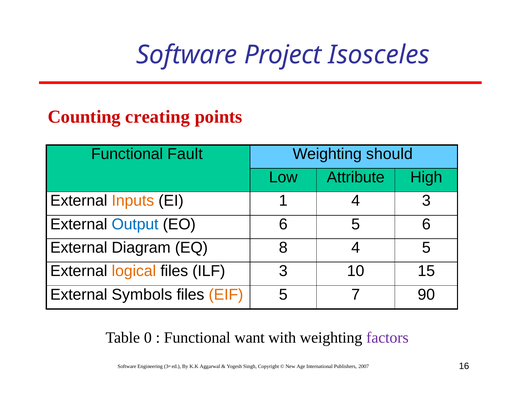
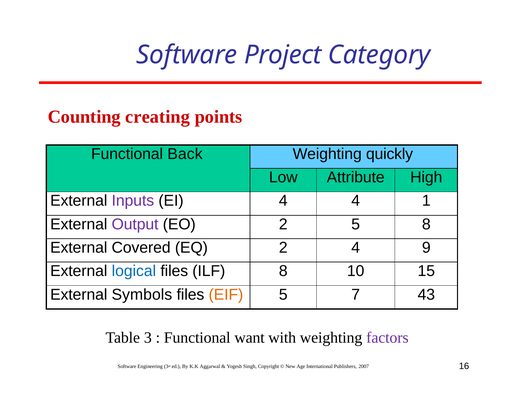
Isosceles: Isosceles -> Category (379, 55)
Fault: Fault -> Back (185, 154)
should: should -> quickly (390, 154)
Inputs colour: orange -> purple (133, 201)
EI 1: 1 -> 4 (283, 201)
4 3: 3 -> 1 (426, 201)
Output colour: blue -> purple (135, 224)
EO 6: 6 -> 2 (283, 224)
5 6: 6 -> 8 (426, 224)
Diagram: Diagram -> Covered (141, 247)
EQ 8: 8 -> 2 (283, 247)
4 5: 5 -> 9 (426, 247)
logical colour: orange -> blue (134, 271)
ILF 3: 3 -> 8 (283, 271)
90: 90 -> 43 (426, 294)
0: 0 -> 3 (148, 337)
